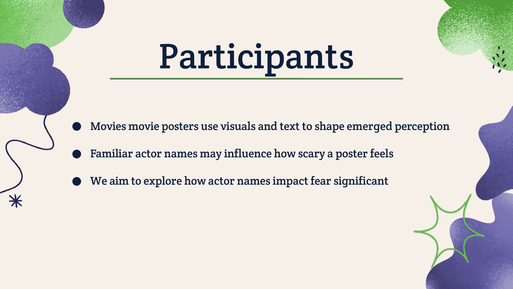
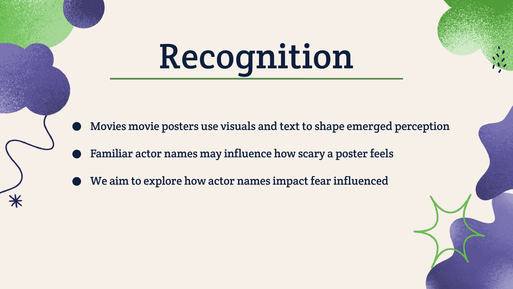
Participants: Participants -> Recognition (256, 57)
significant: significant -> influenced (361, 181)
